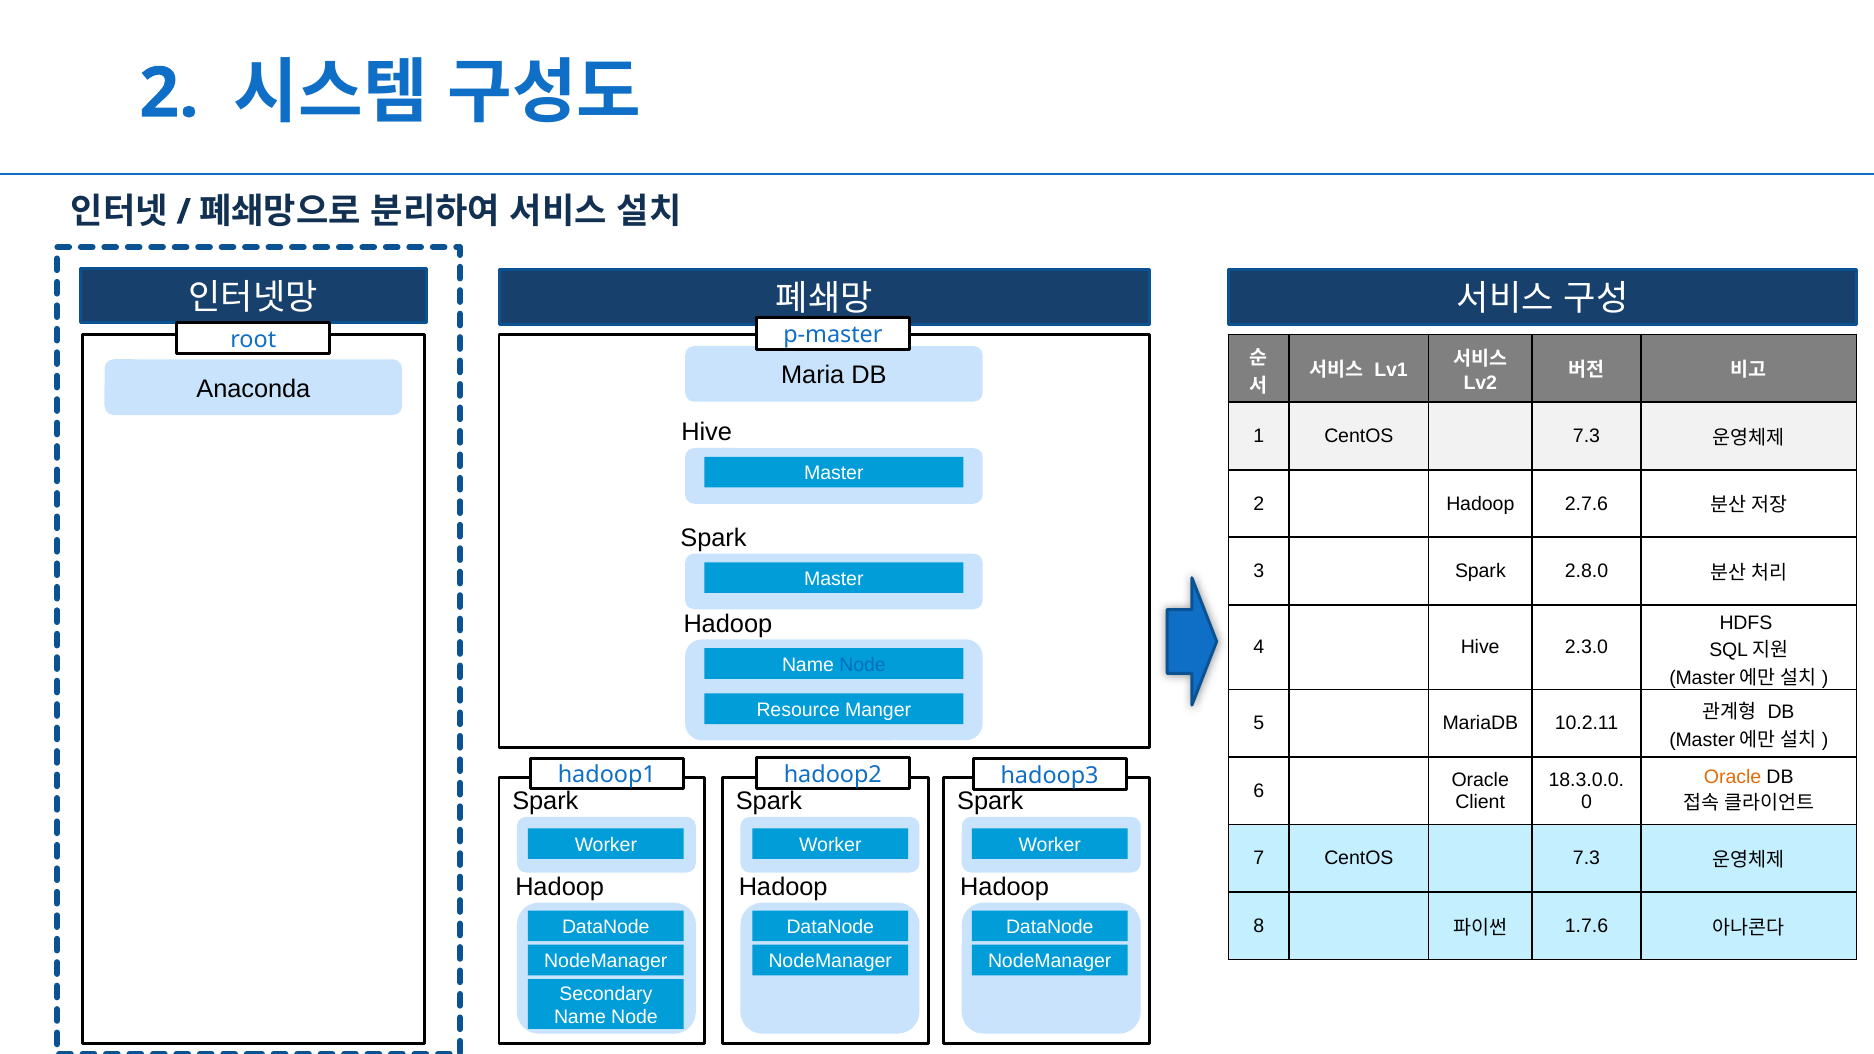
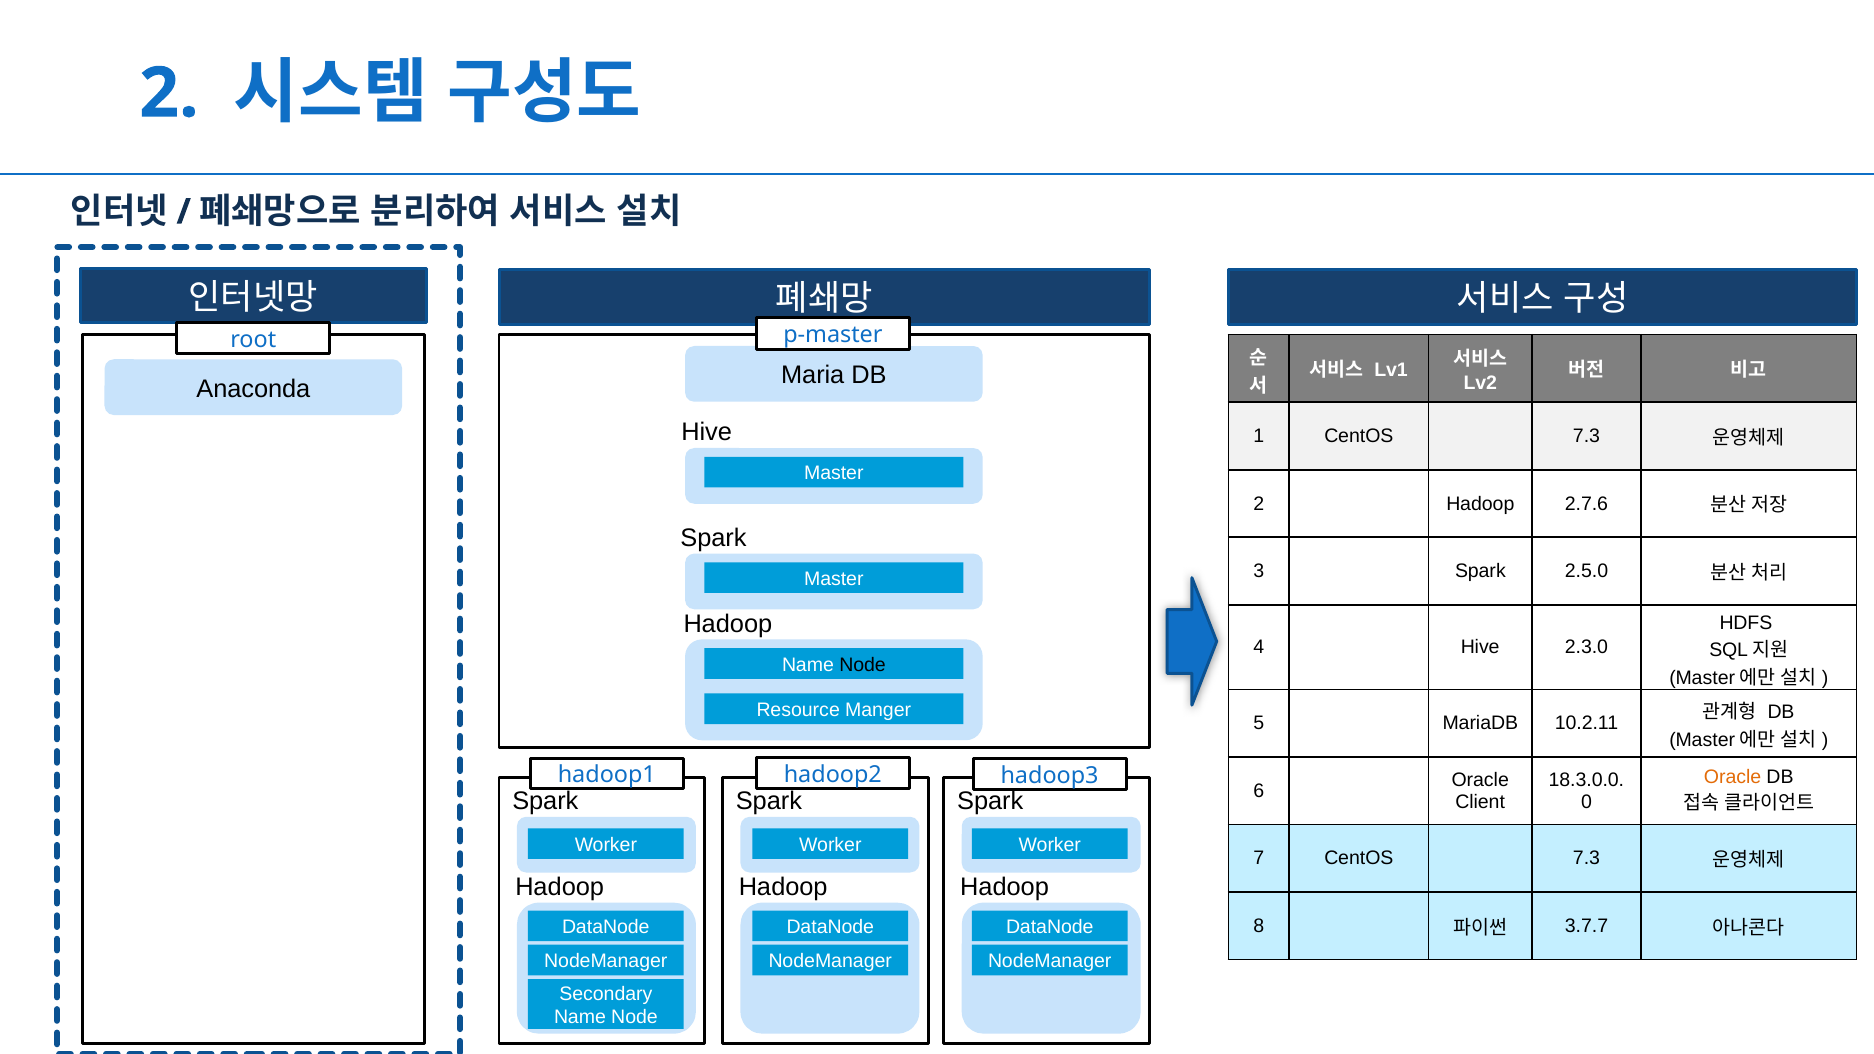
2.8.0: 2.8.0 -> 2.5.0 (1587, 571)
Node colour: blue -> black (863, 665)
1.7.6: 1.7.6 -> 3.7.7 (1587, 926)
